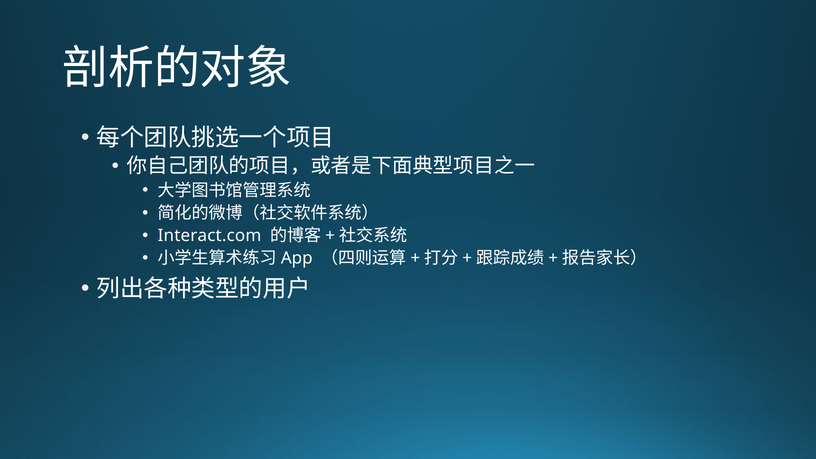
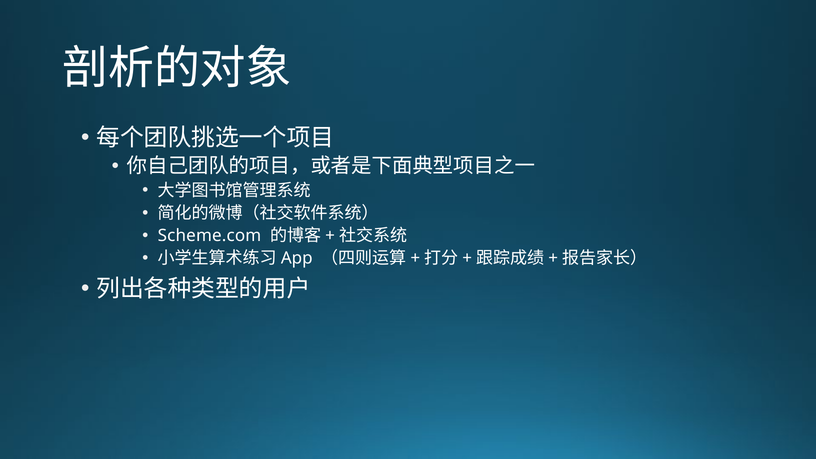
Interact.com: Interact.com -> Scheme.com (209, 236)
